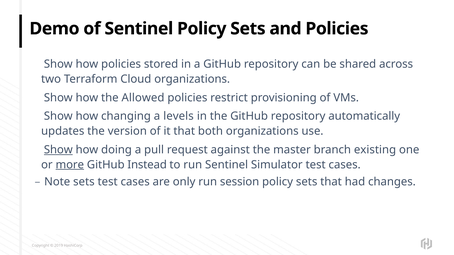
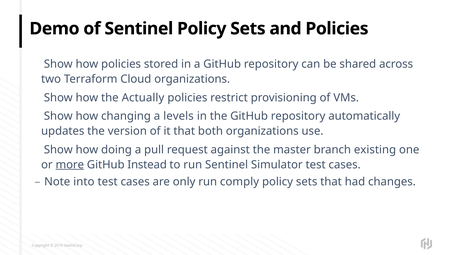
Allowed: Allowed -> Actually (143, 98)
Show underline: present -> none (58, 150)
Note sets: sets -> into (84, 182)
session: session -> comply (240, 182)
